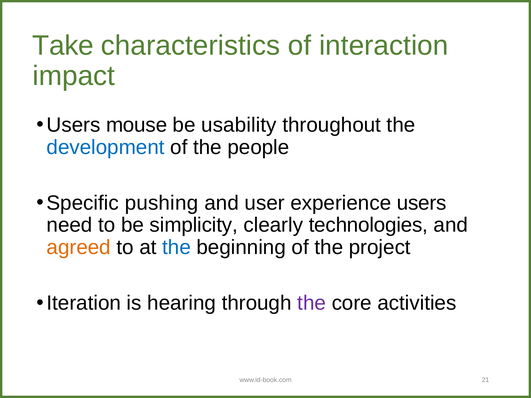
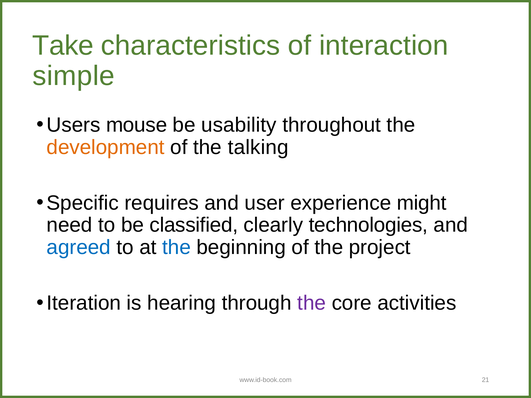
impact: impact -> simple (74, 76)
development colour: blue -> orange (106, 147)
people: people -> talking (258, 147)
pushing: pushing -> requires (162, 203)
experience users: users -> might (422, 203)
simplicity: simplicity -> classified (194, 225)
agreed colour: orange -> blue (79, 248)
